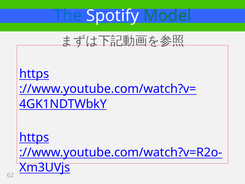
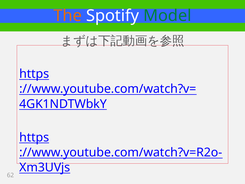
The colour: blue -> orange (68, 16)
